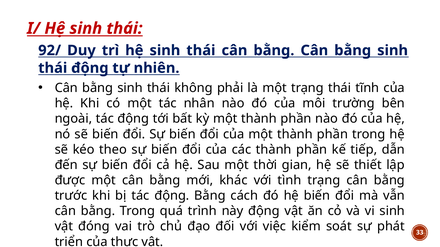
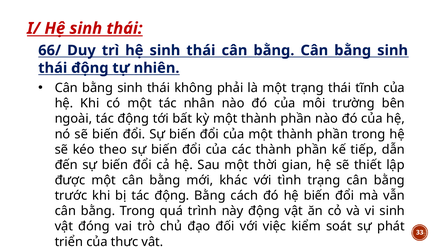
92/: 92/ -> 66/ (50, 51)
